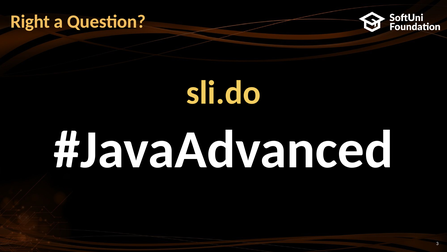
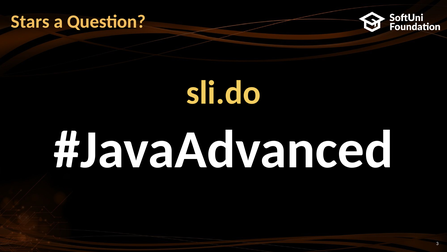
Right: Right -> Stars (30, 22)
